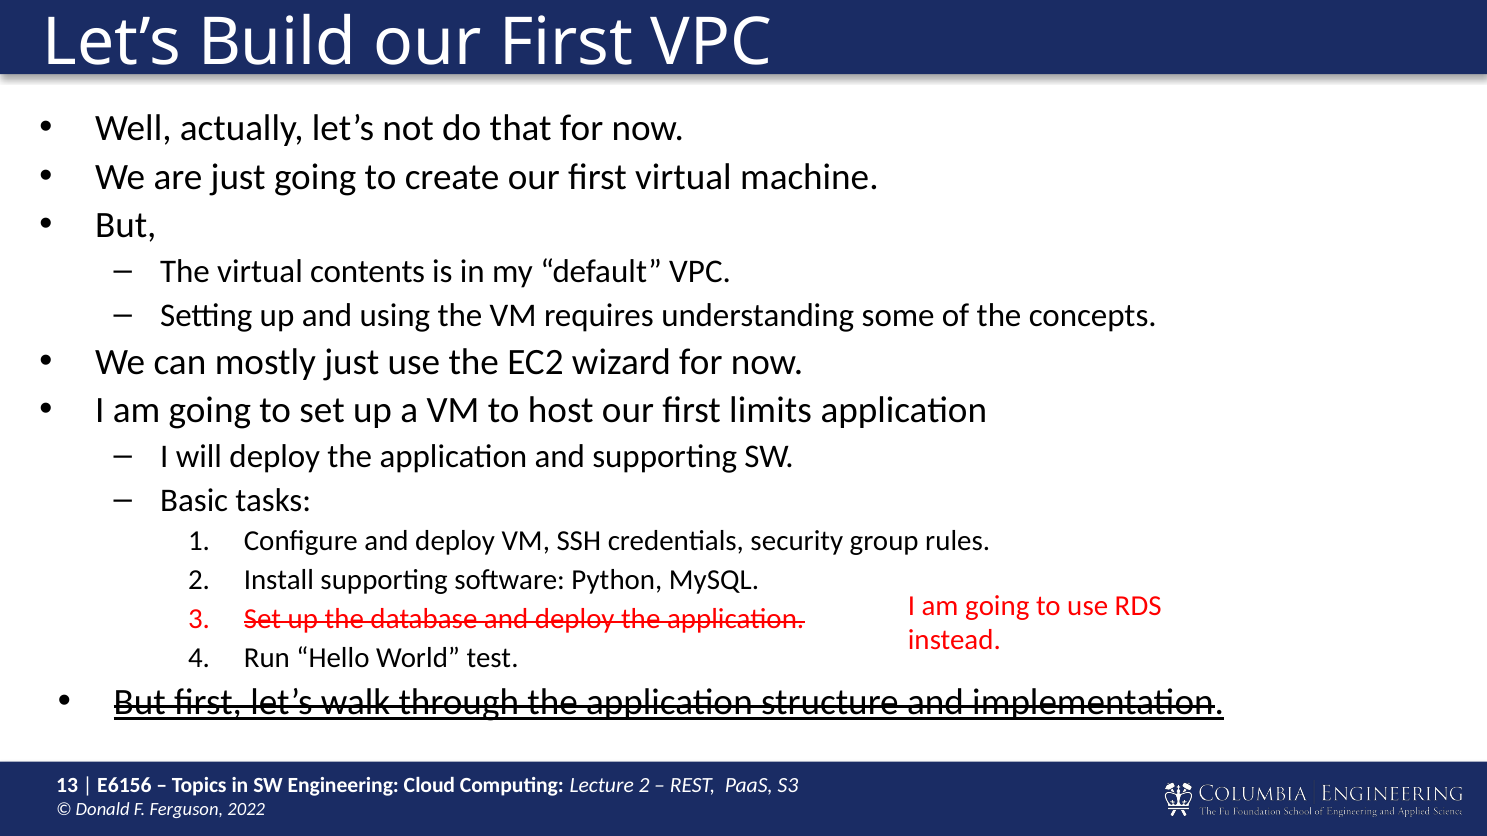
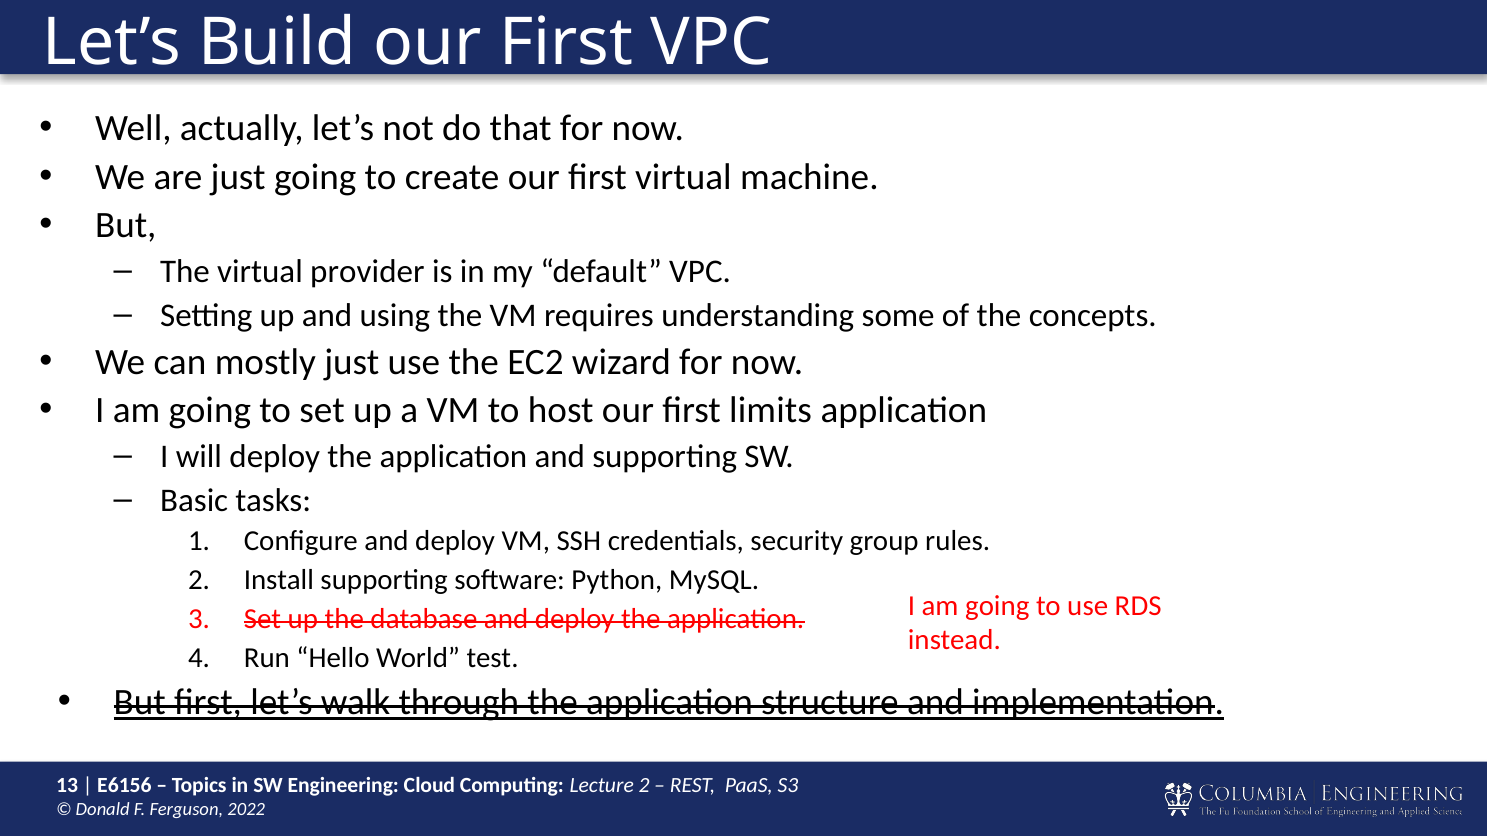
contents: contents -> provider (367, 272)
